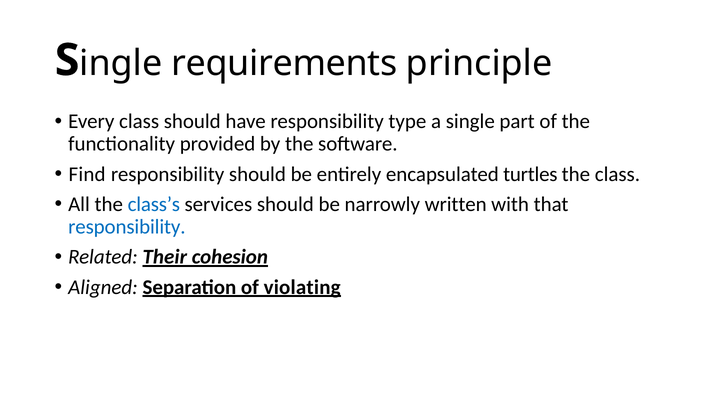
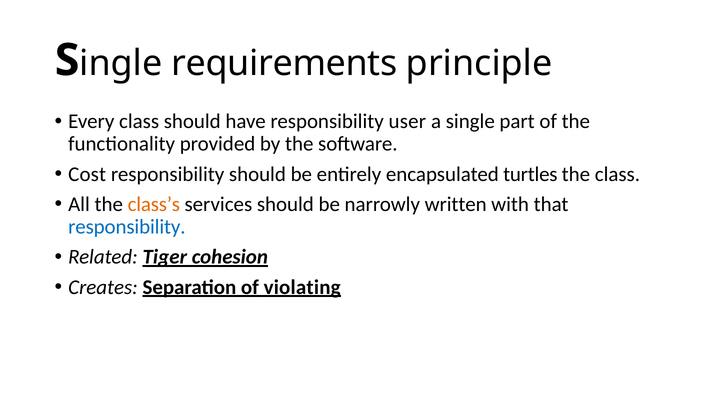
type: type -> user (407, 121)
Find: Find -> Cost (87, 174)
class’s colour: blue -> orange (154, 204)
Their: Their -> Tiger (165, 257)
Aligned: Aligned -> Creates (103, 287)
